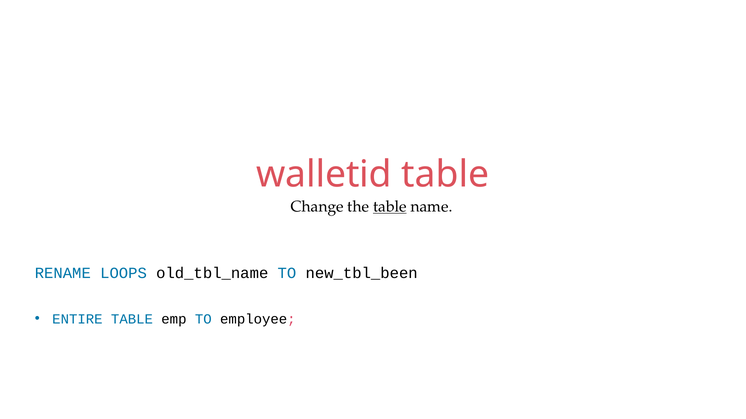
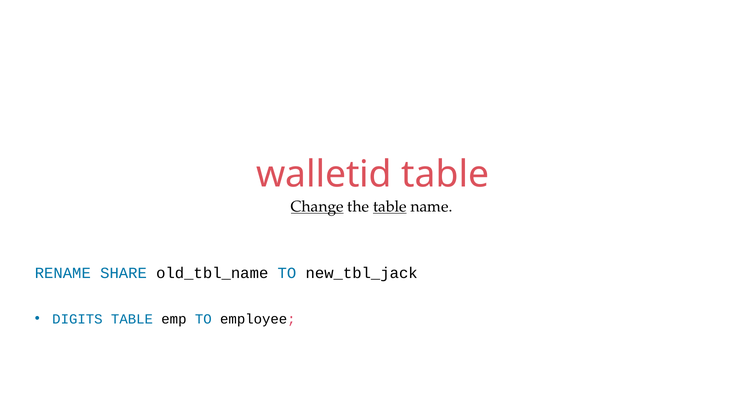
Change underline: none -> present (317, 207)
LOOPS: LOOPS -> SHARE (124, 274)
new_tbl_been: new_tbl_been -> new_tbl_jack (362, 274)
ENTIRE: ENTIRE -> DIGITS (77, 319)
